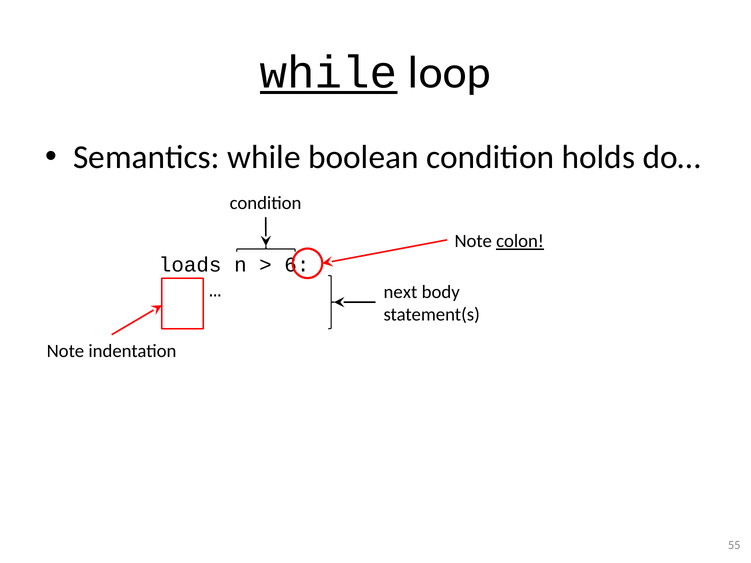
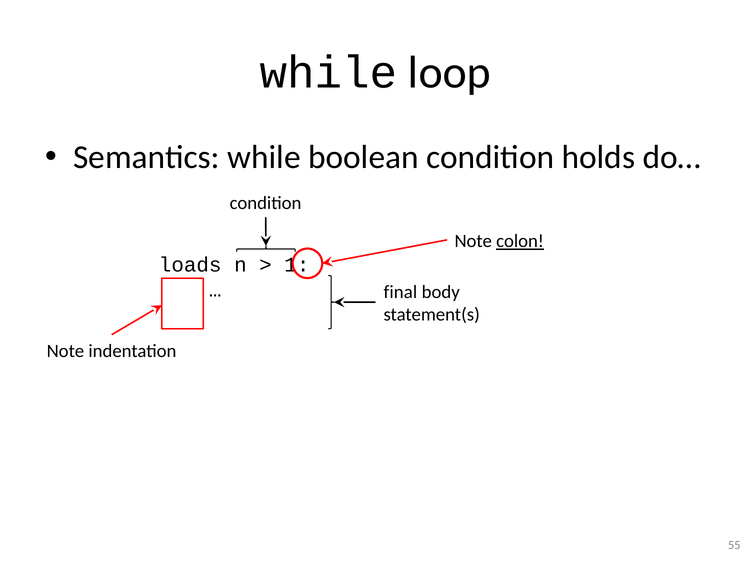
while underline: present -> none (329, 73)
6: 6 -> 1 (297, 265)
next: next -> final (400, 292)
